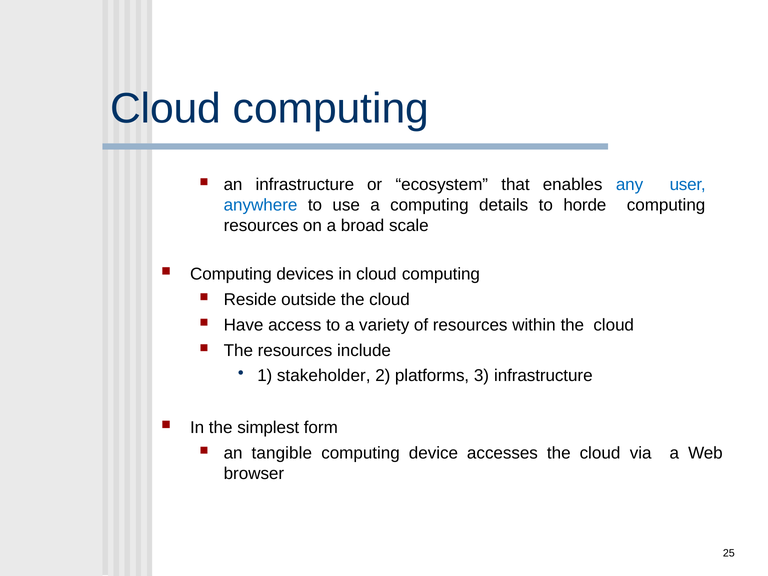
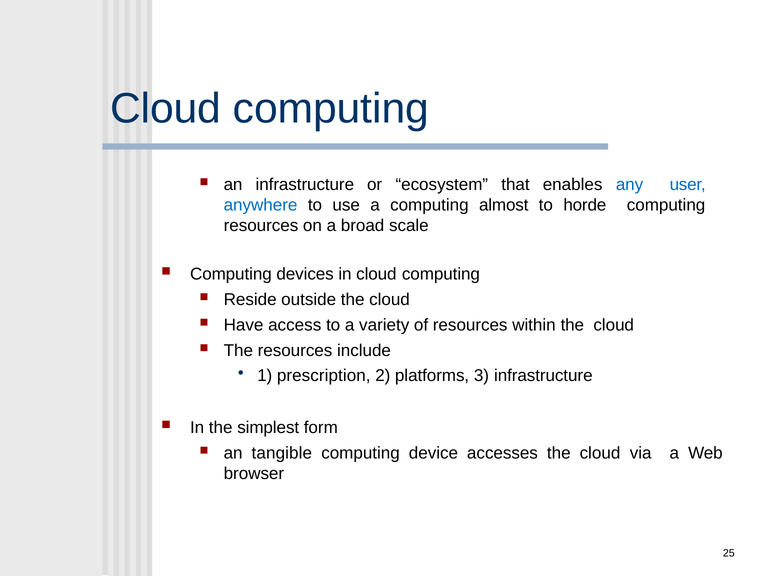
details: details -> almost (504, 205)
stakeholder: stakeholder -> prescription (324, 376)
